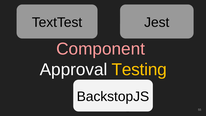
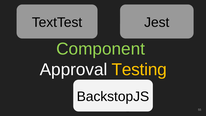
Component colour: pink -> light green (101, 49)
